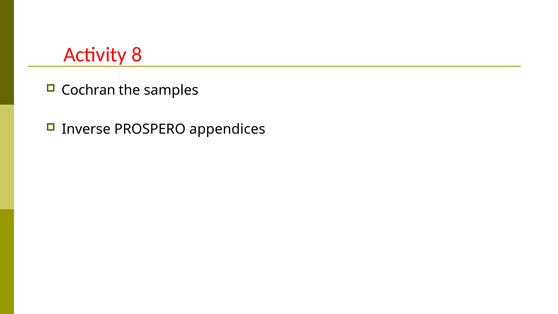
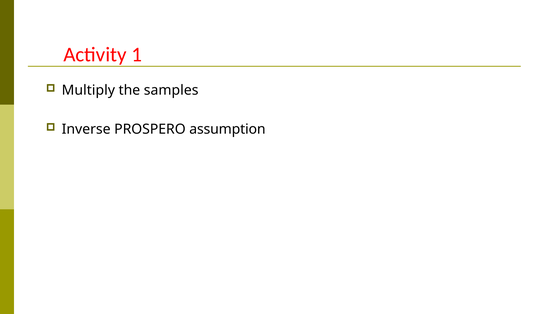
8: 8 -> 1 (137, 54)
Cochran: Cochran -> Multiply (88, 90)
appendices: appendices -> assumption (227, 129)
